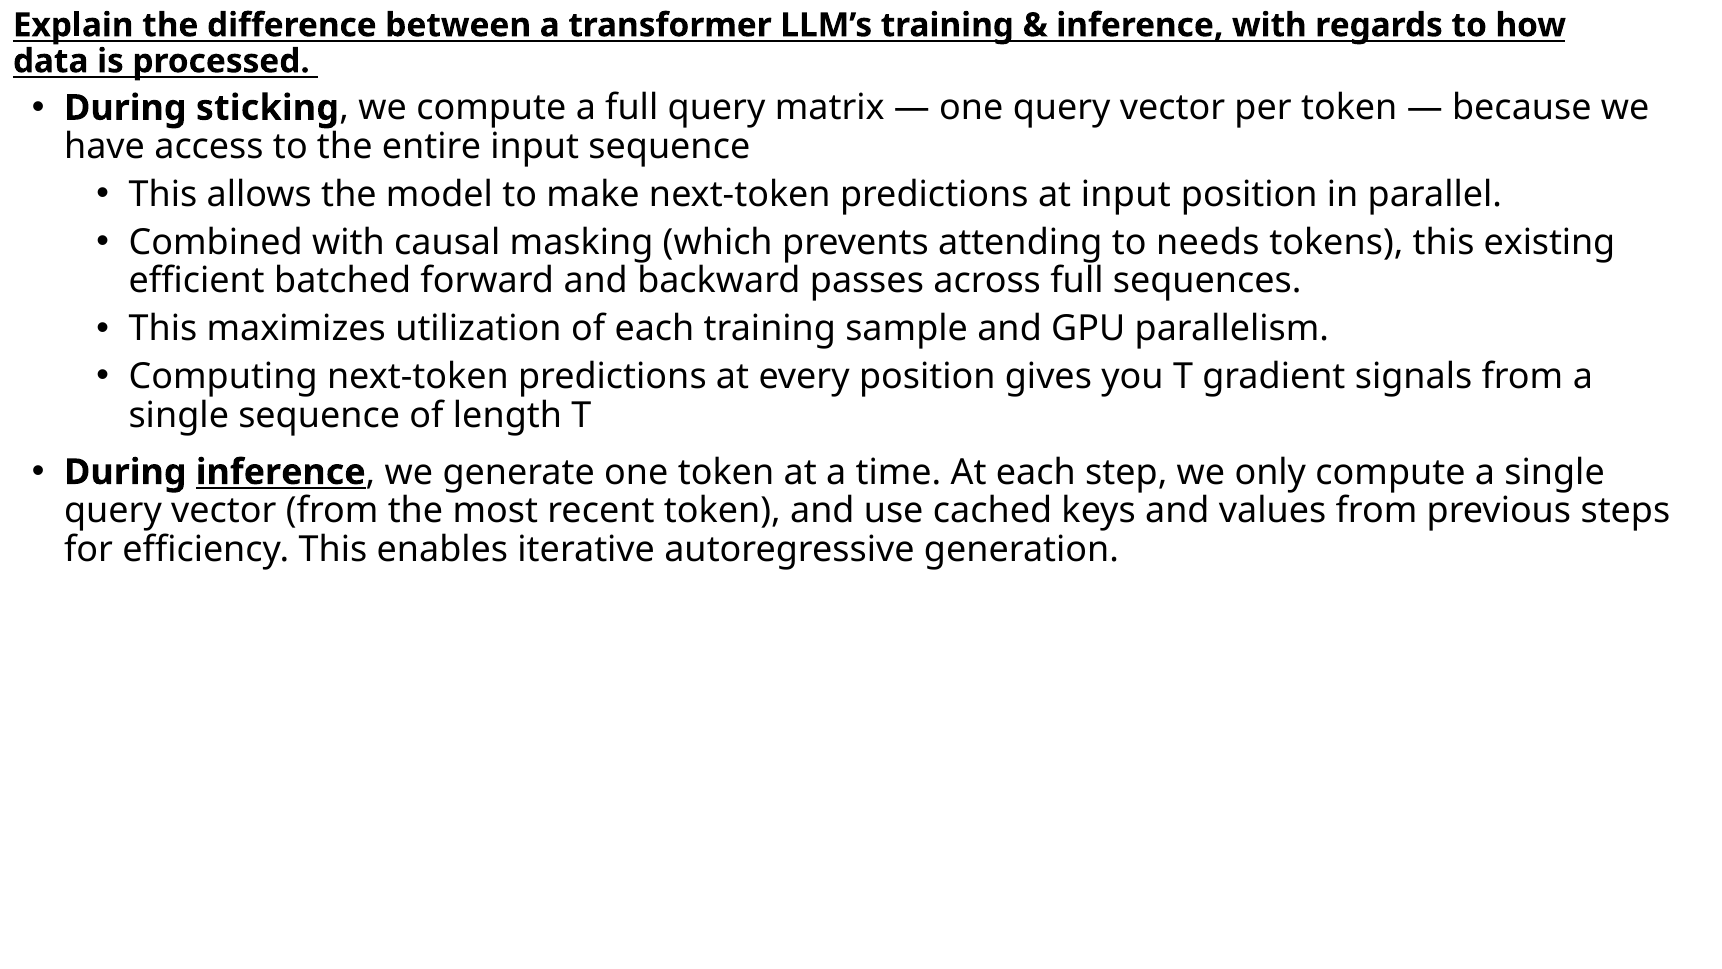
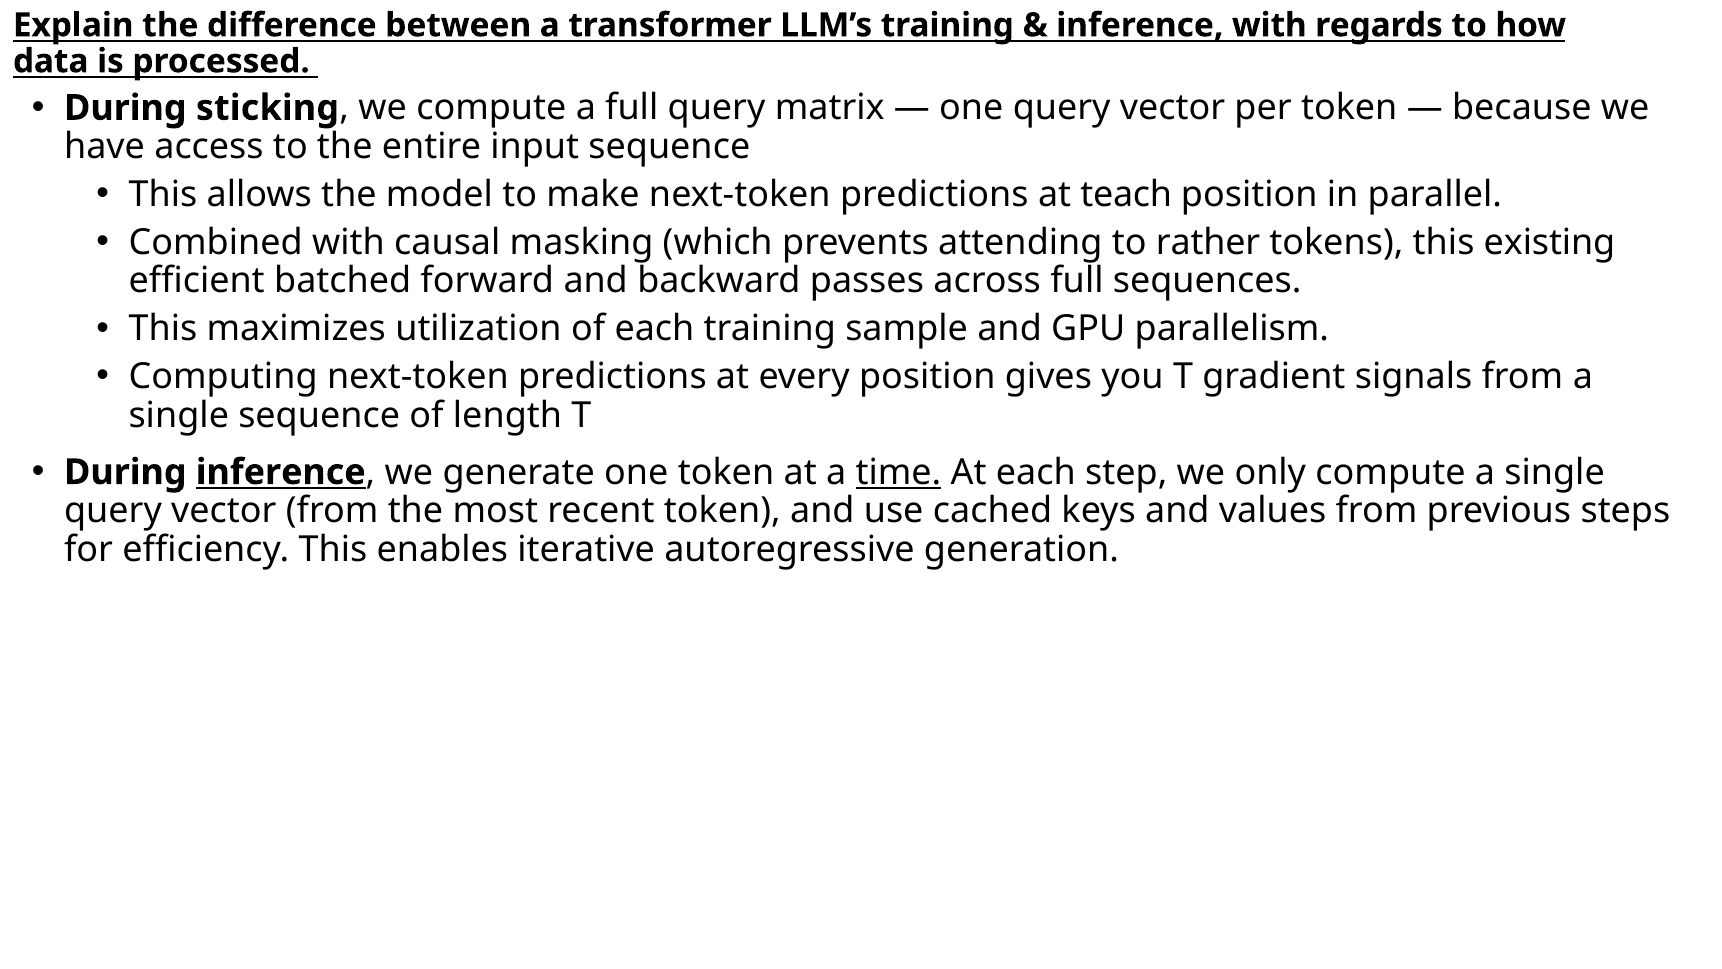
at input: input -> teach (1126, 194)
needs: needs -> rather (1208, 242)
time underline: none -> present (898, 472)
